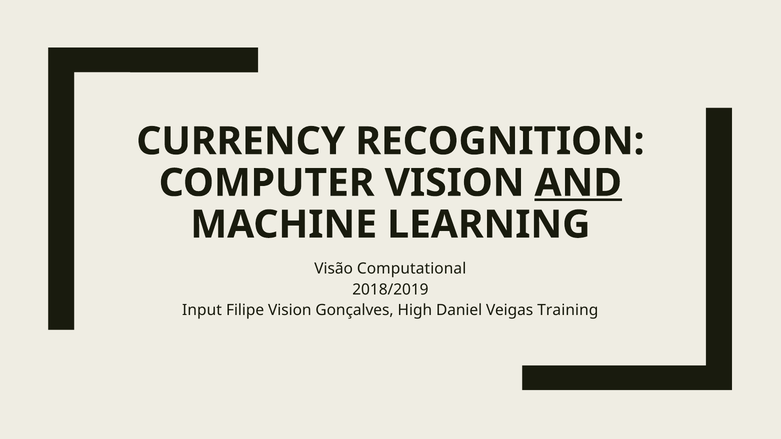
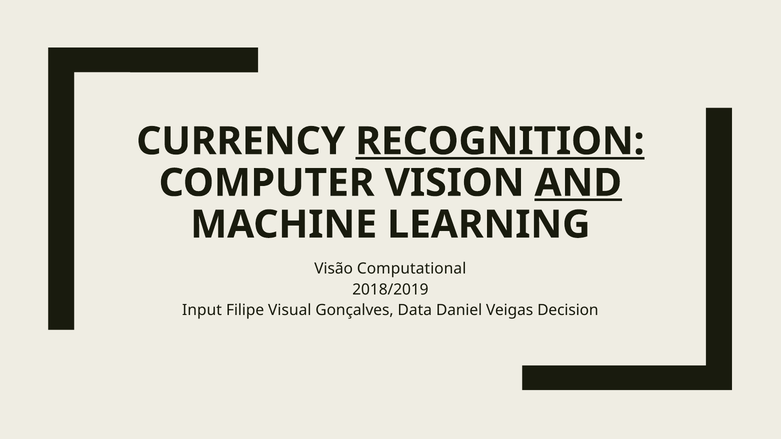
RECOGNITION underline: none -> present (500, 141)
Filipe Vision: Vision -> Visual (290, 310)
High: High -> Data (415, 310)
Training: Training -> Decision (568, 310)
